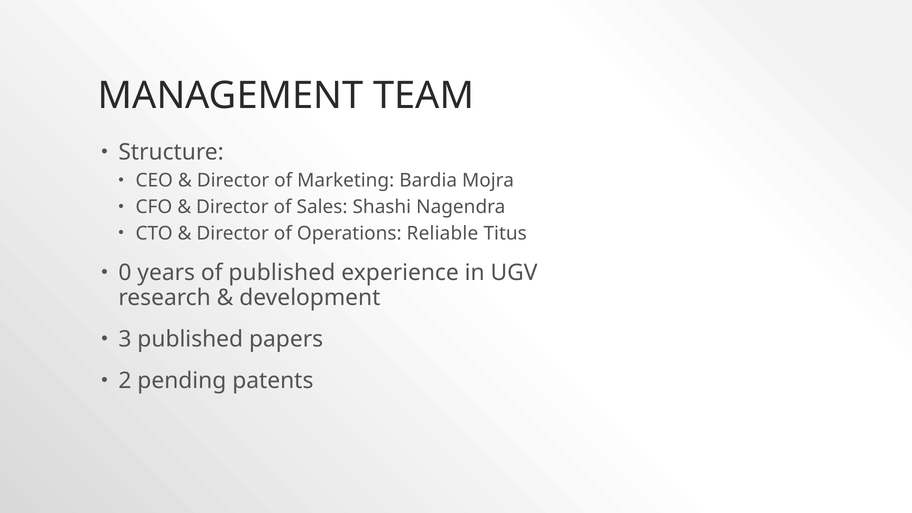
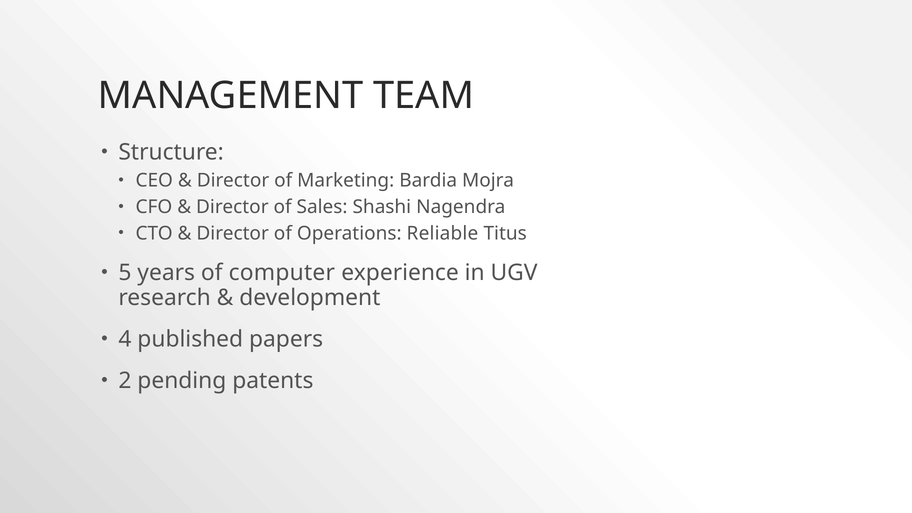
0: 0 -> 5 (125, 273)
of published: published -> computer (282, 273)
3: 3 -> 4 (125, 339)
